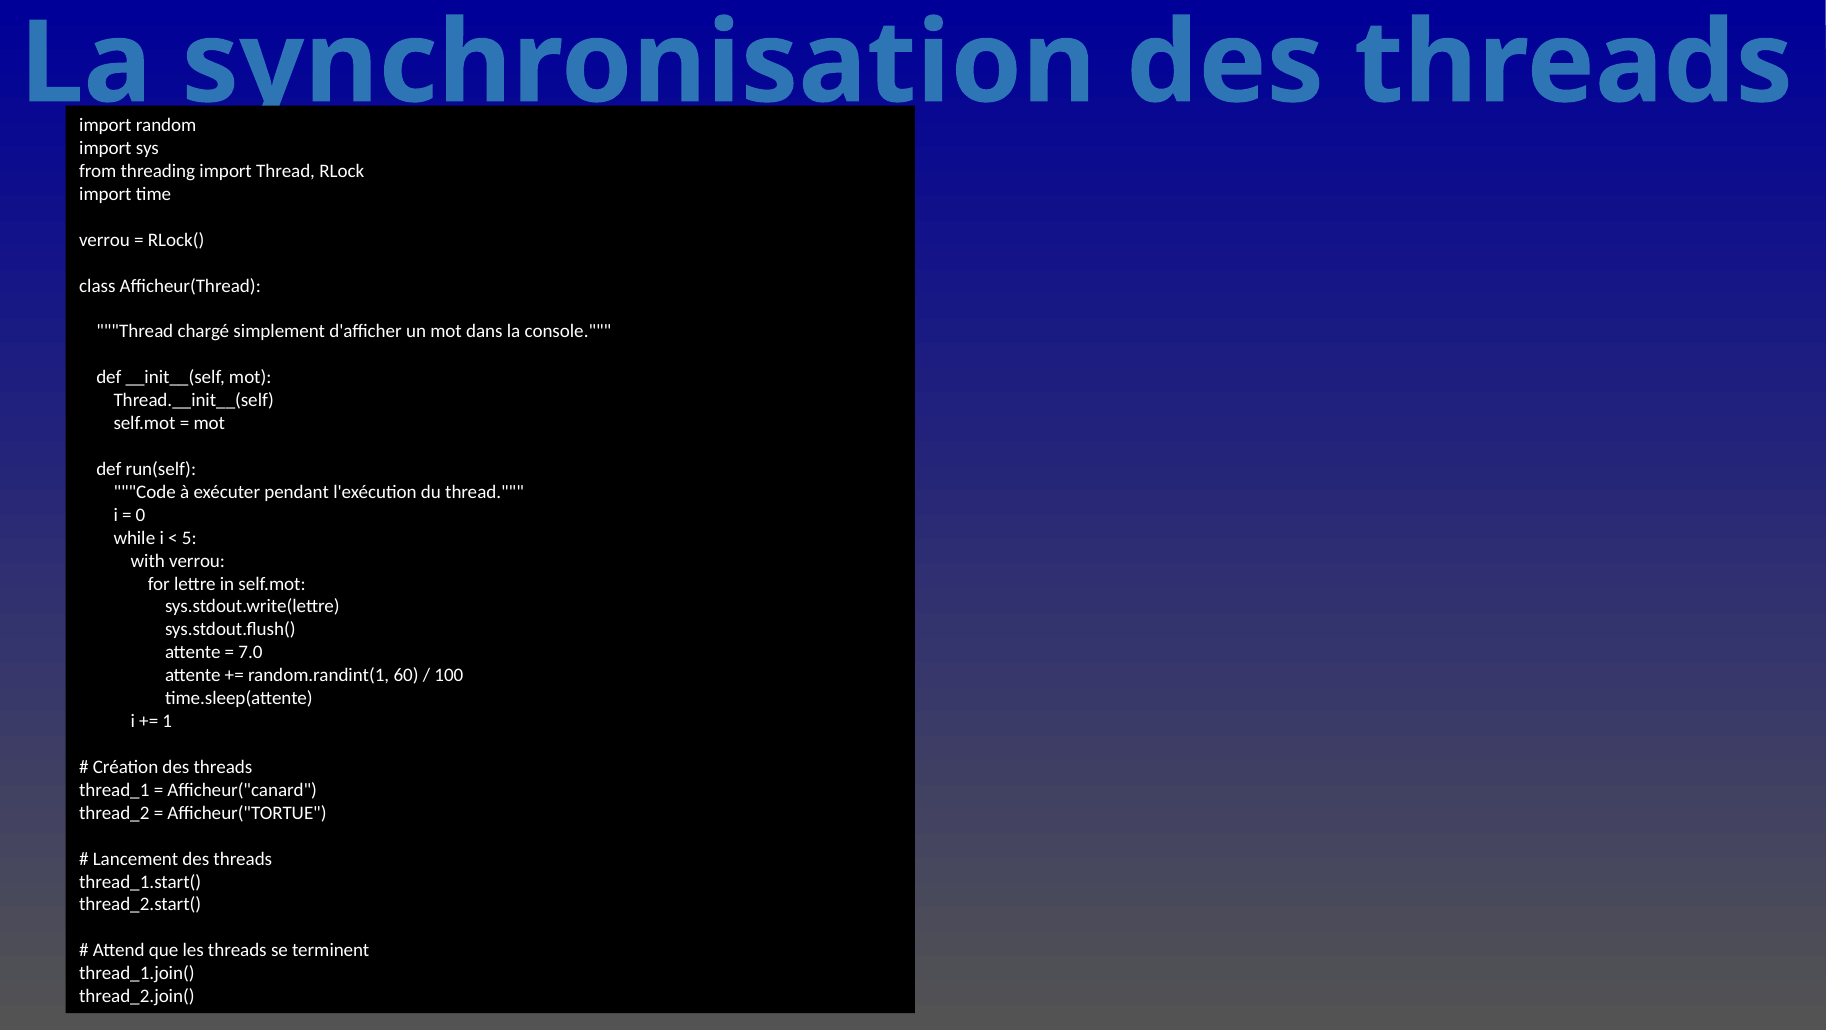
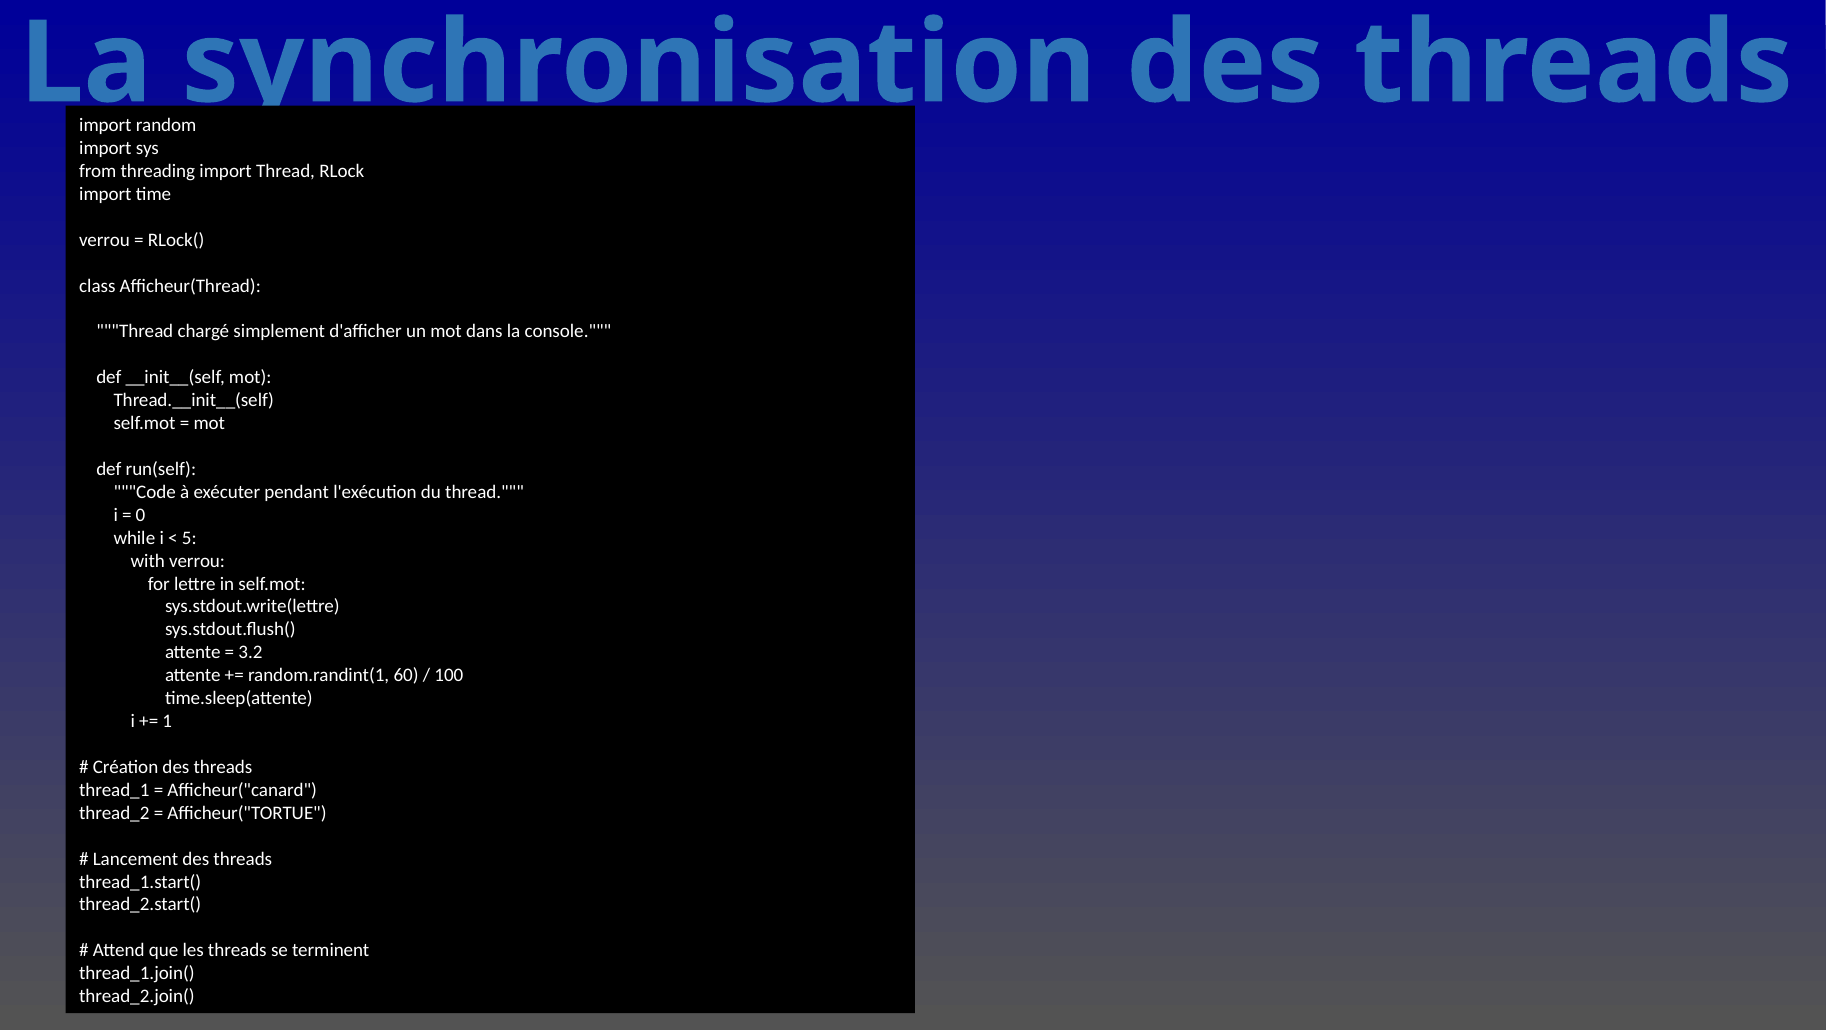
7.0: 7.0 -> 3.2 (250, 652)
